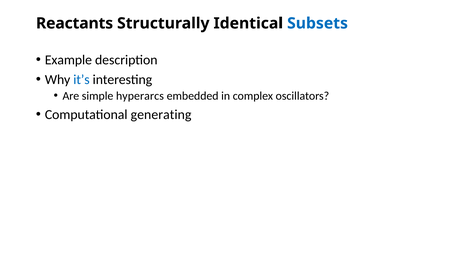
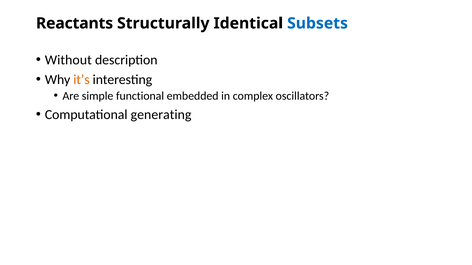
Example: Example -> Without (68, 60)
it’s colour: blue -> orange (81, 80)
hyperarcs: hyperarcs -> functional (140, 96)
